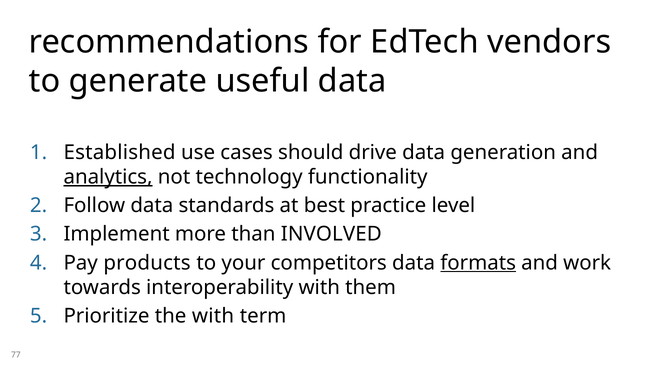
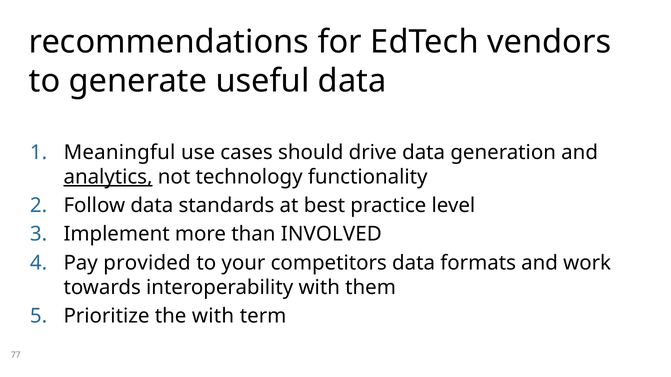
Established: Established -> Meaningful (120, 152)
products: products -> provided (147, 263)
formats underline: present -> none (478, 263)
